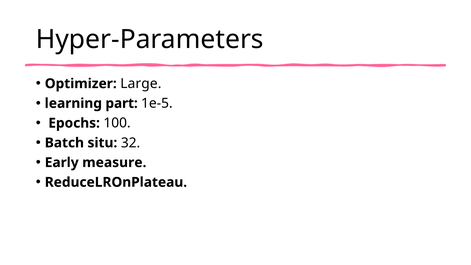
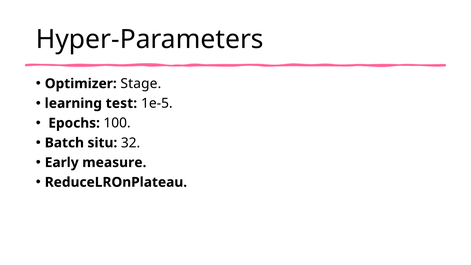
Large: Large -> Stage (141, 84)
part: part -> test (121, 103)
